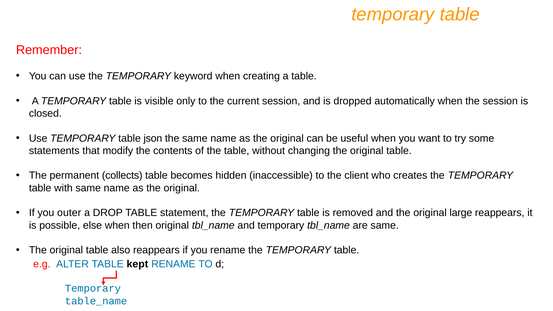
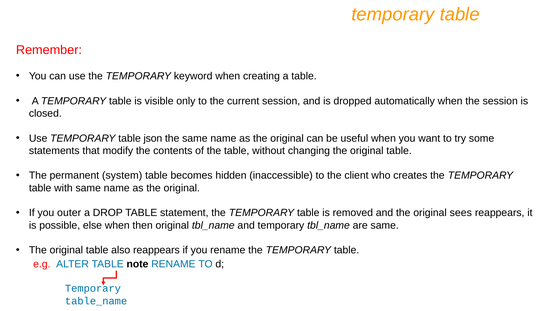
collects: collects -> system (122, 176)
large: large -> sees (461, 213)
kept: kept -> note (137, 264)
